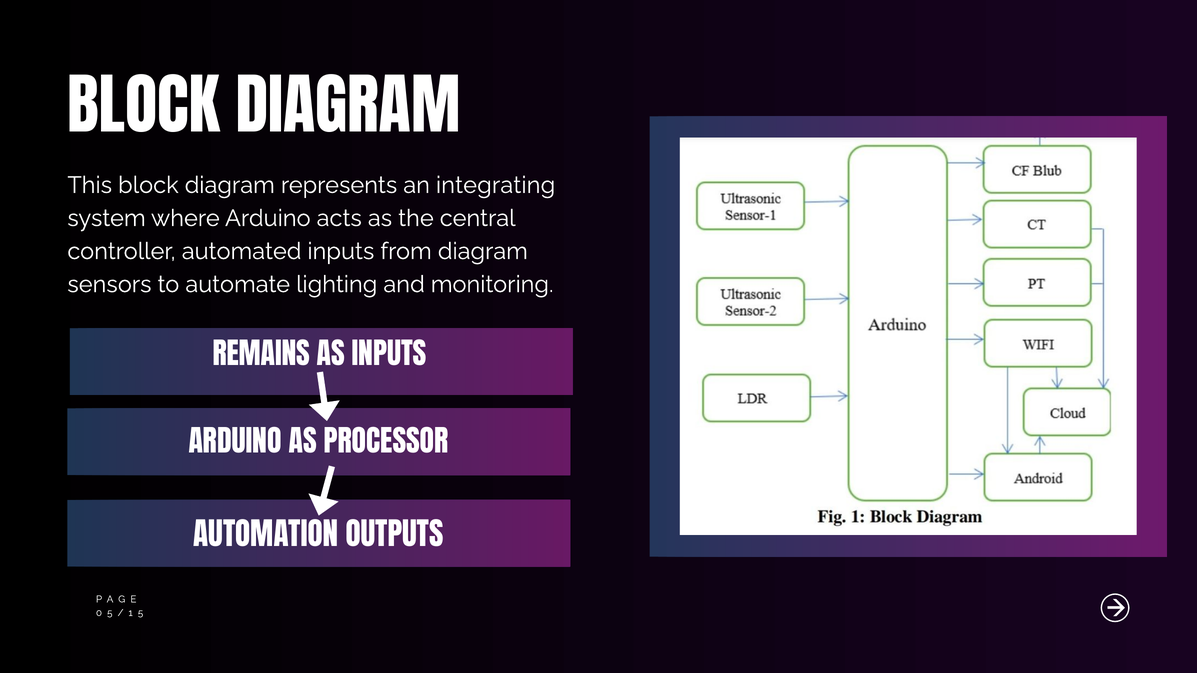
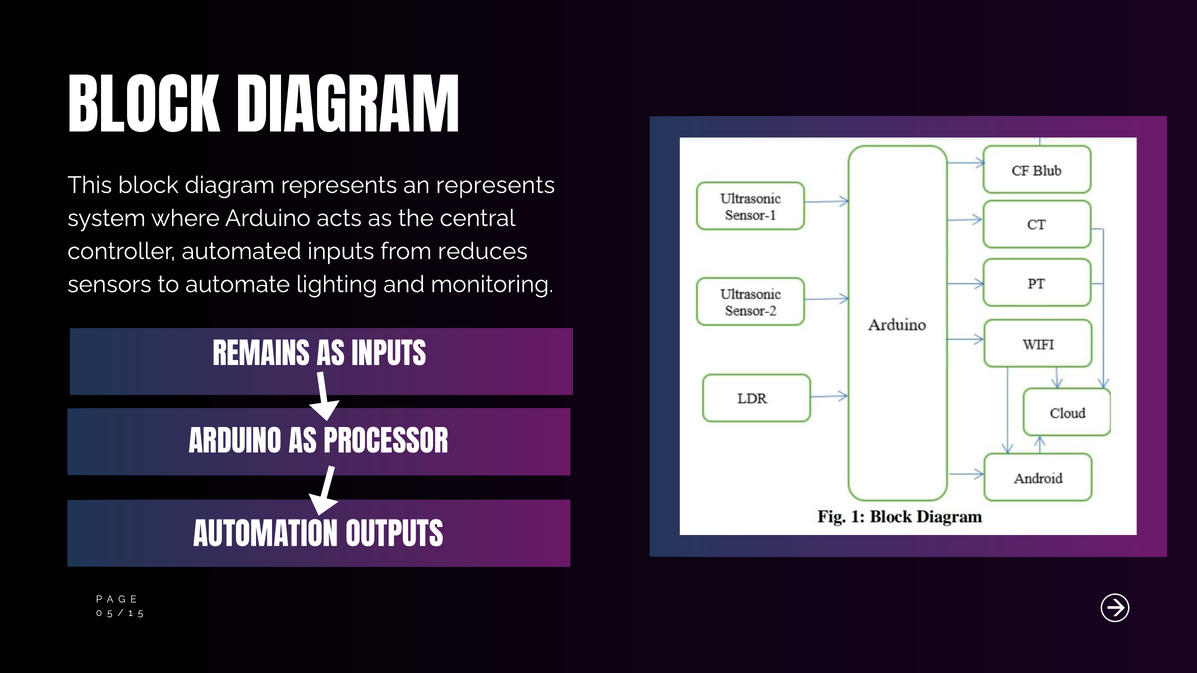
an integrating: integrating -> represents (496, 185)
from diagram: diagram -> reduces (483, 251)
